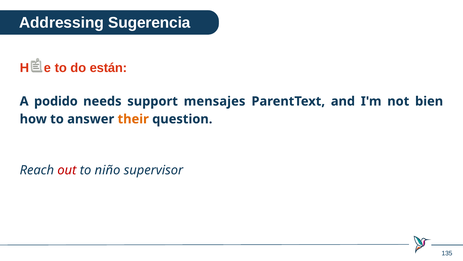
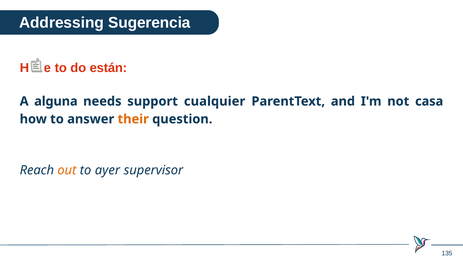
podido: podido -> alguna (56, 101)
mensajes: mensajes -> cualquier (215, 101)
bien: bien -> casa (429, 101)
out colour: red -> orange (67, 170)
niño: niño -> ayer (107, 170)
